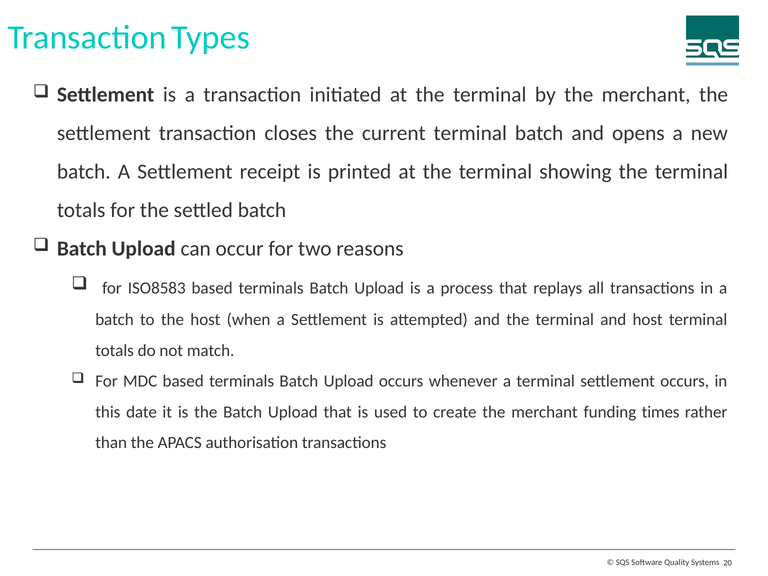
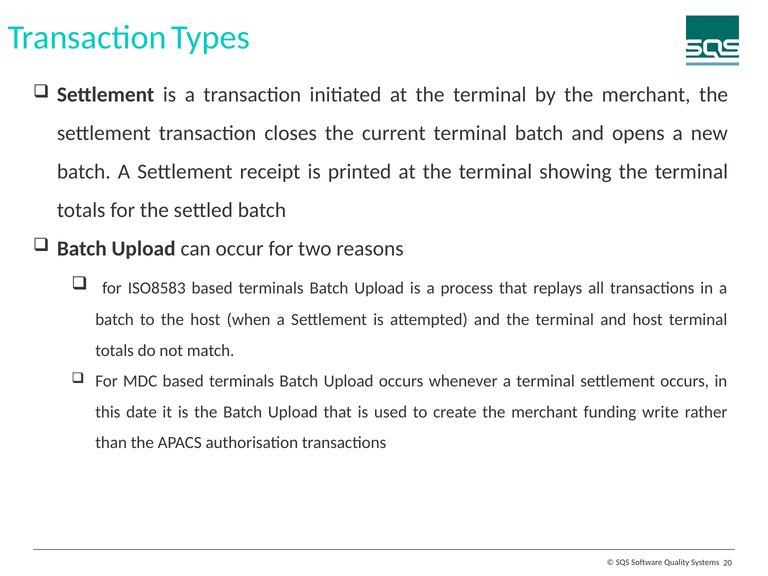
times: times -> write (660, 412)
